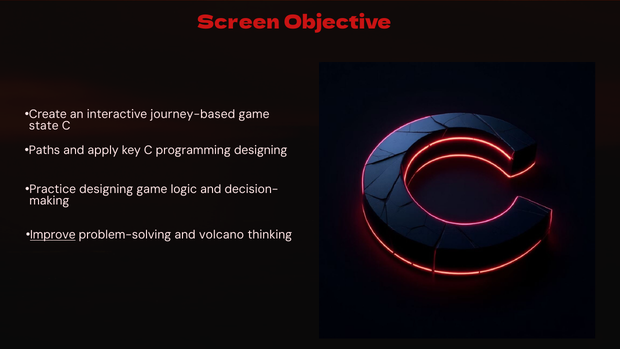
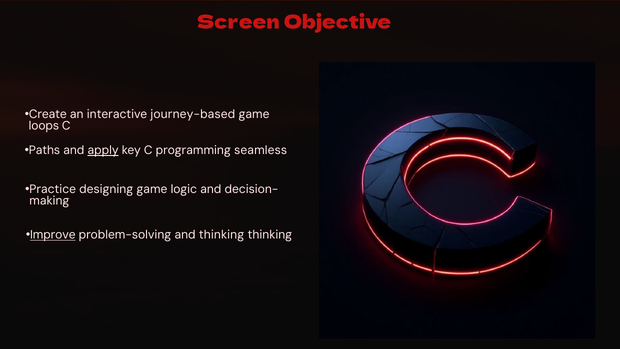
state: state -> loops (44, 126)
apply underline: none -> present (103, 150)
programming designing: designing -> seamless (261, 150)
and volcano: volcano -> thinking (222, 235)
